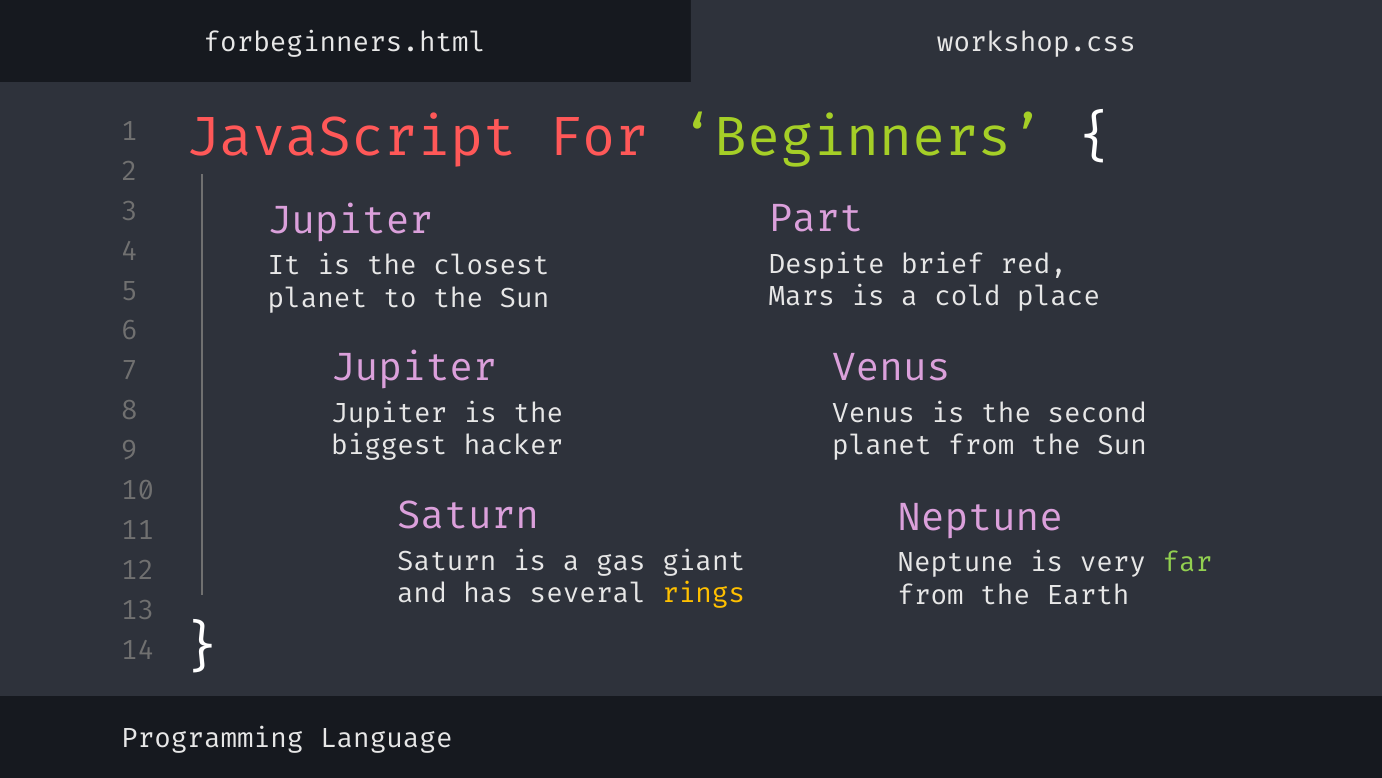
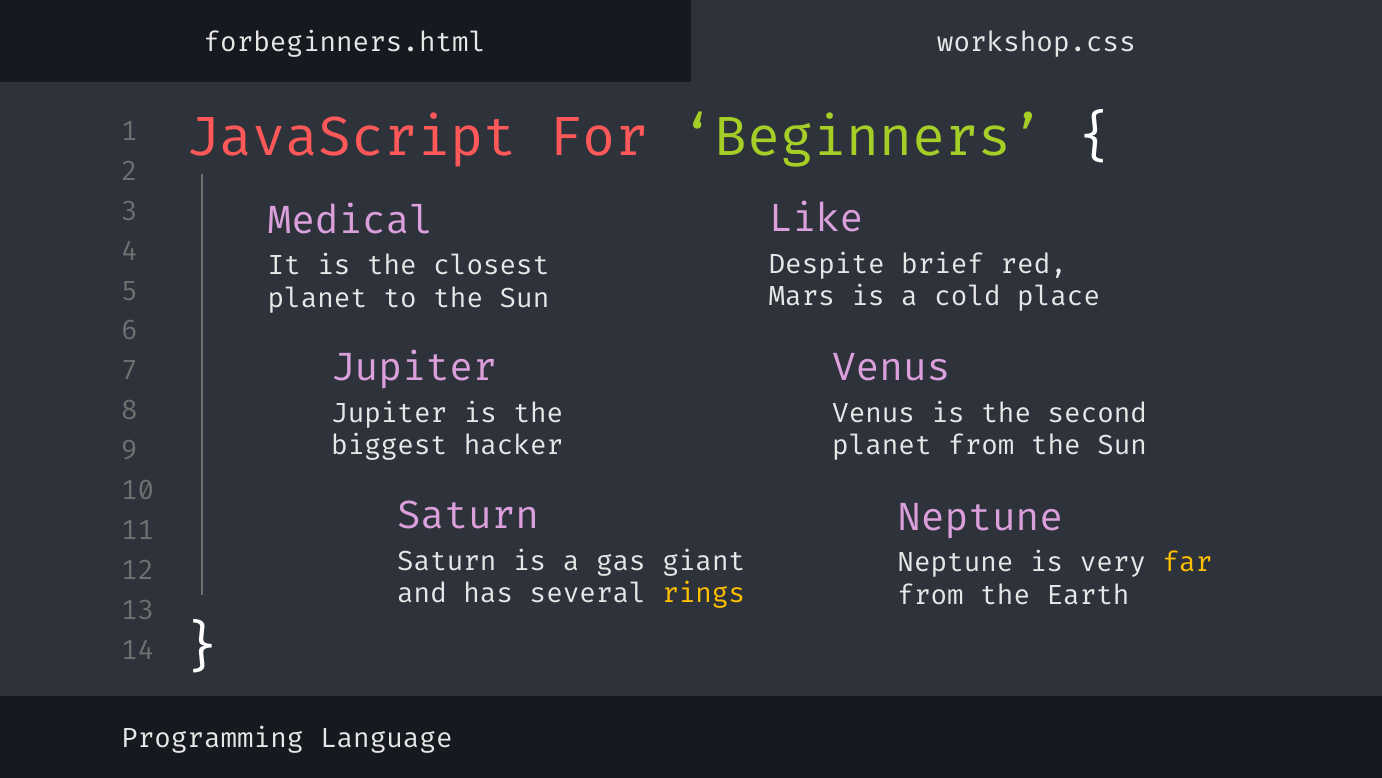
Part: Part -> Like (816, 218)
Jupiter: Jupiter -> Medical (350, 220)
far colour: light green -> yellow (1187, 563)
